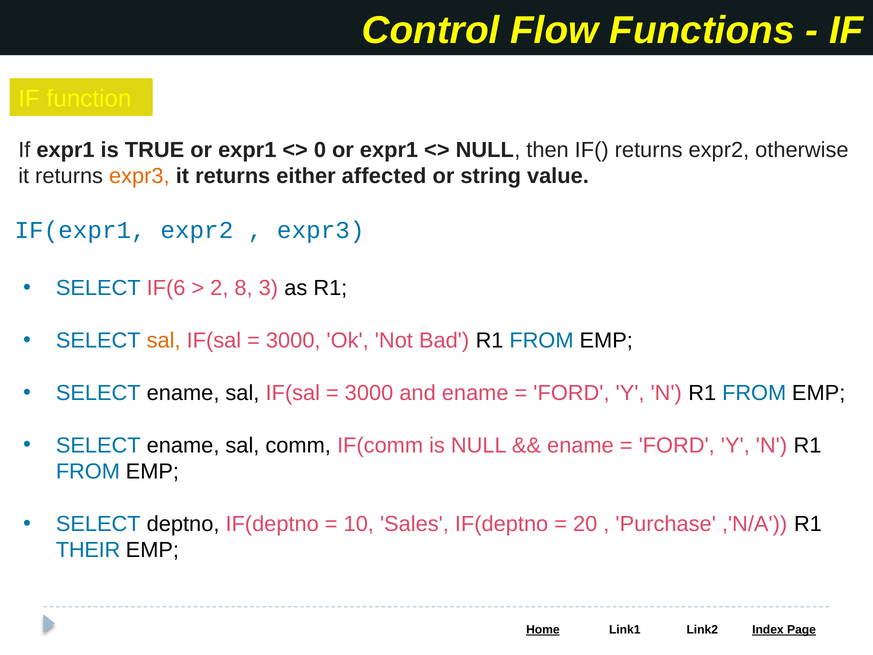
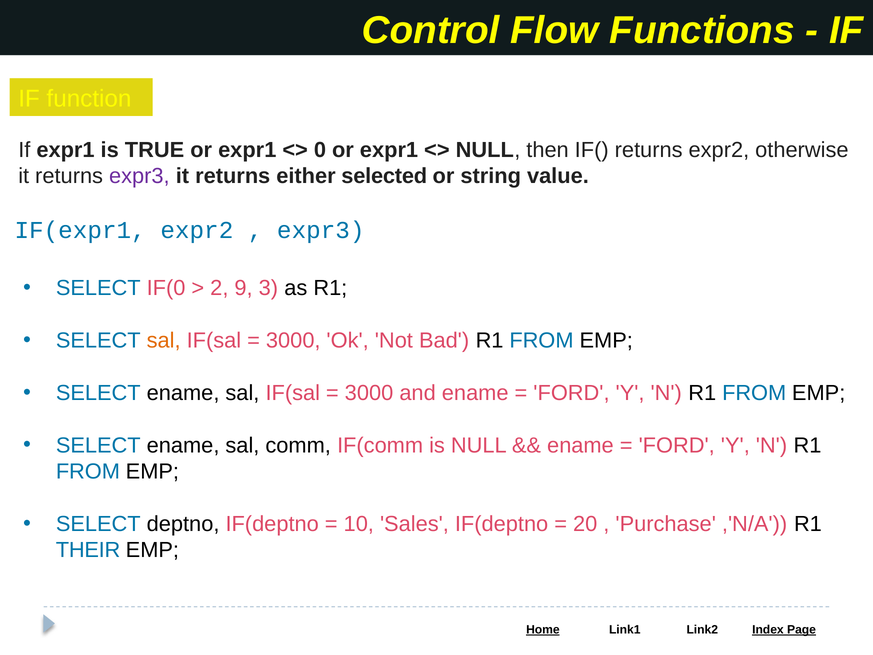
expr3 colour: orange -> purple (139, 176)
affected: affected -> selected (384, 176)
IF(6: IF(6 -> IF(0 (166, 288)
8: 8 -> 9 (244, 288)
